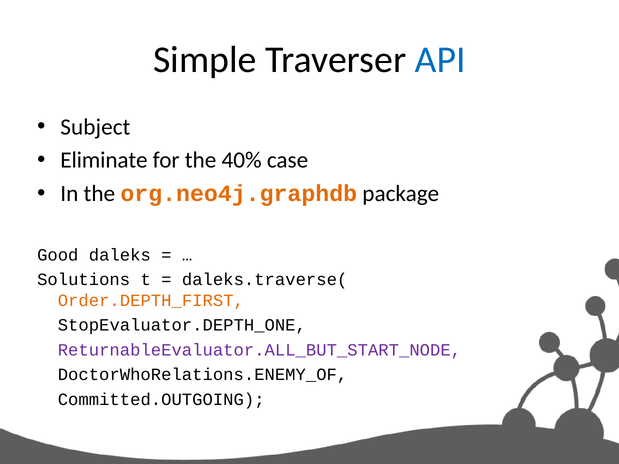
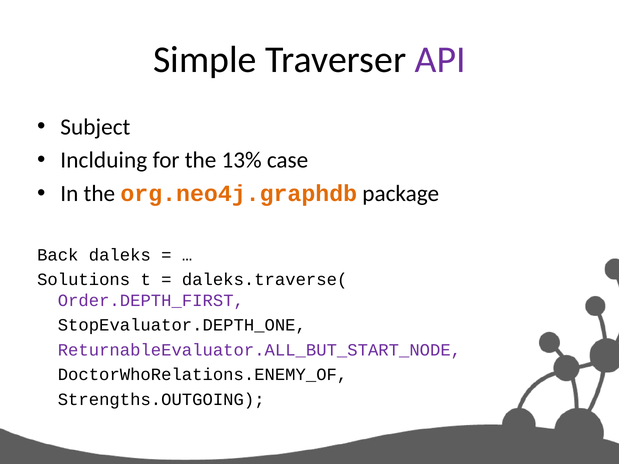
API colour: blue -> purple (440, 60)
Eliminate: Eliminate -> Inclduing (104, 160)
40%: 40% -> 13% (242, 160)
Good: Good -> Back (58, 255)
Order.DEPTH_FIRST colour: orange -> purple (151, 301)
Committed.OUTGOING: Committed.OUTGOING -> Strengths.OUTGOING (161, 400)
